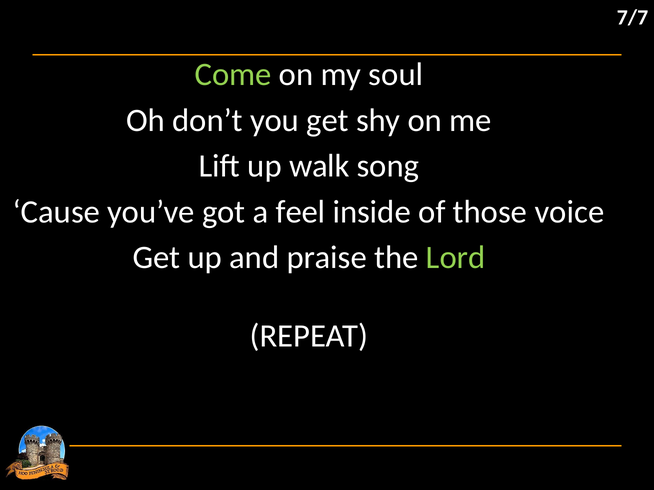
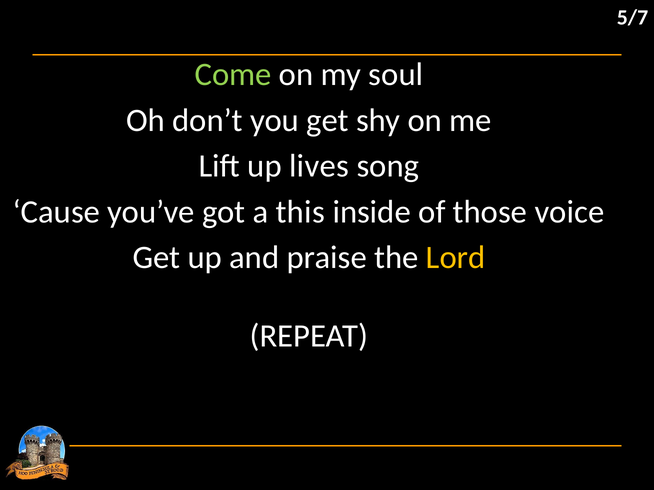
7/7: 7/7 -> 5/7 (633, 18)
walk: walk -> lives (319, 166)
feel: feel -> this (300, 212)
Lord colour: light green -> yellow (456, 258)
